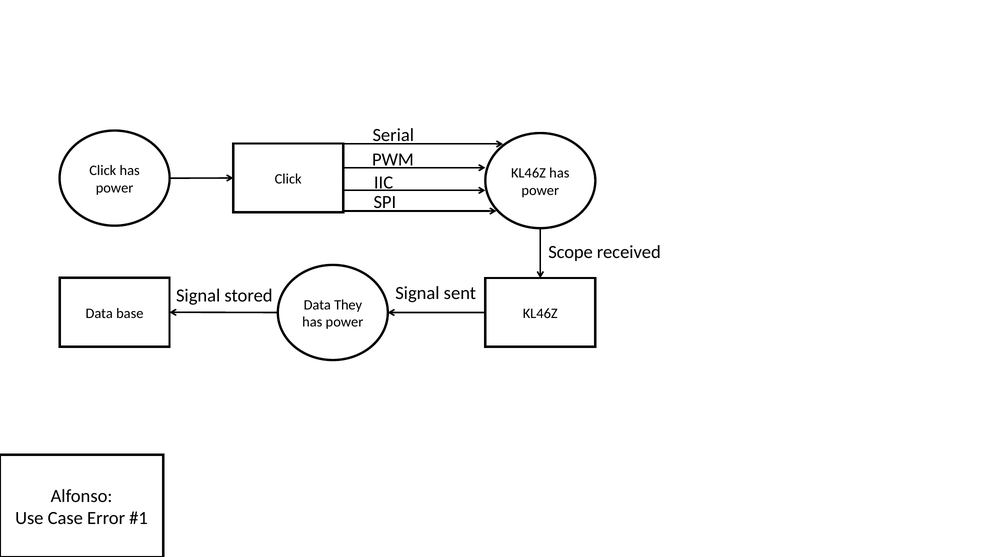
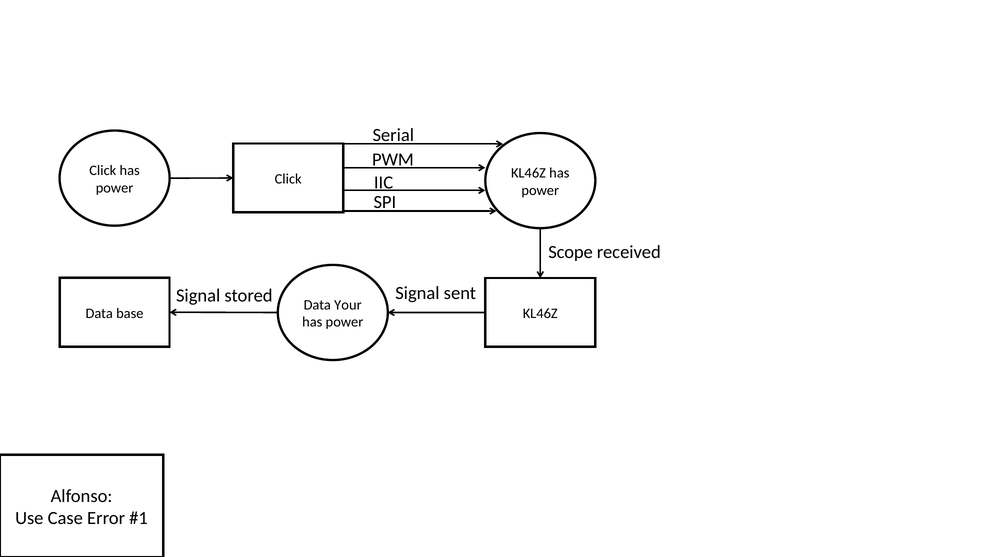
They: They -> Your (348, 305)
